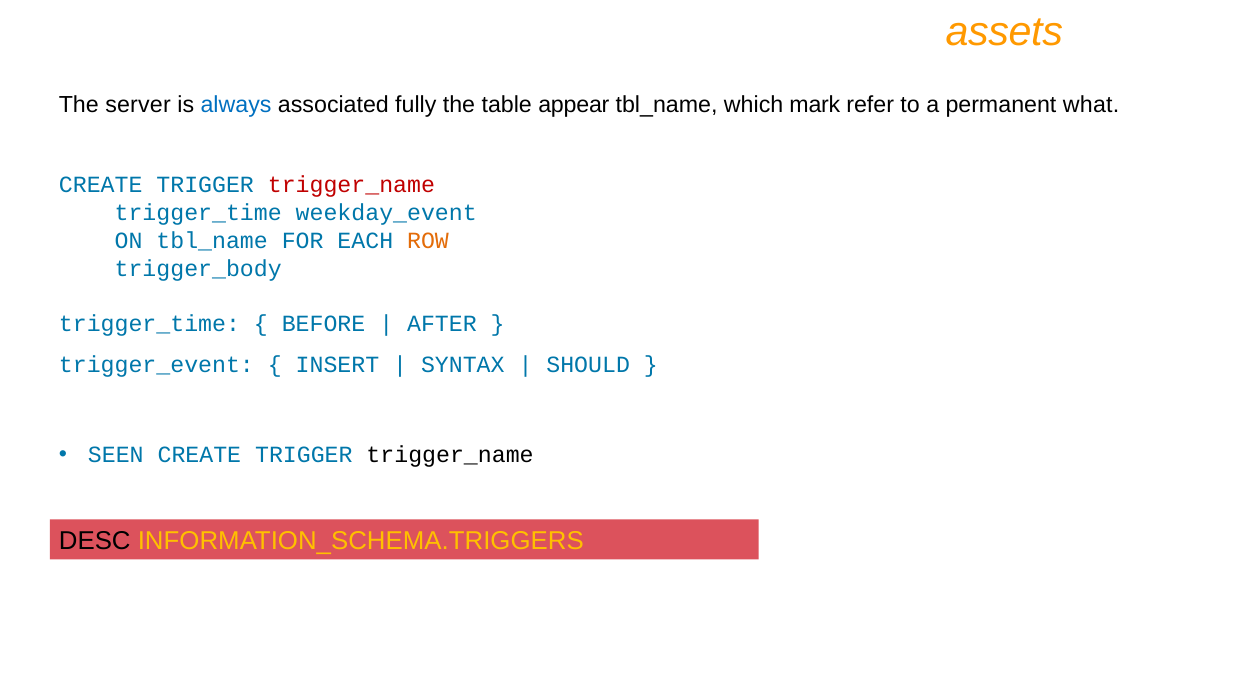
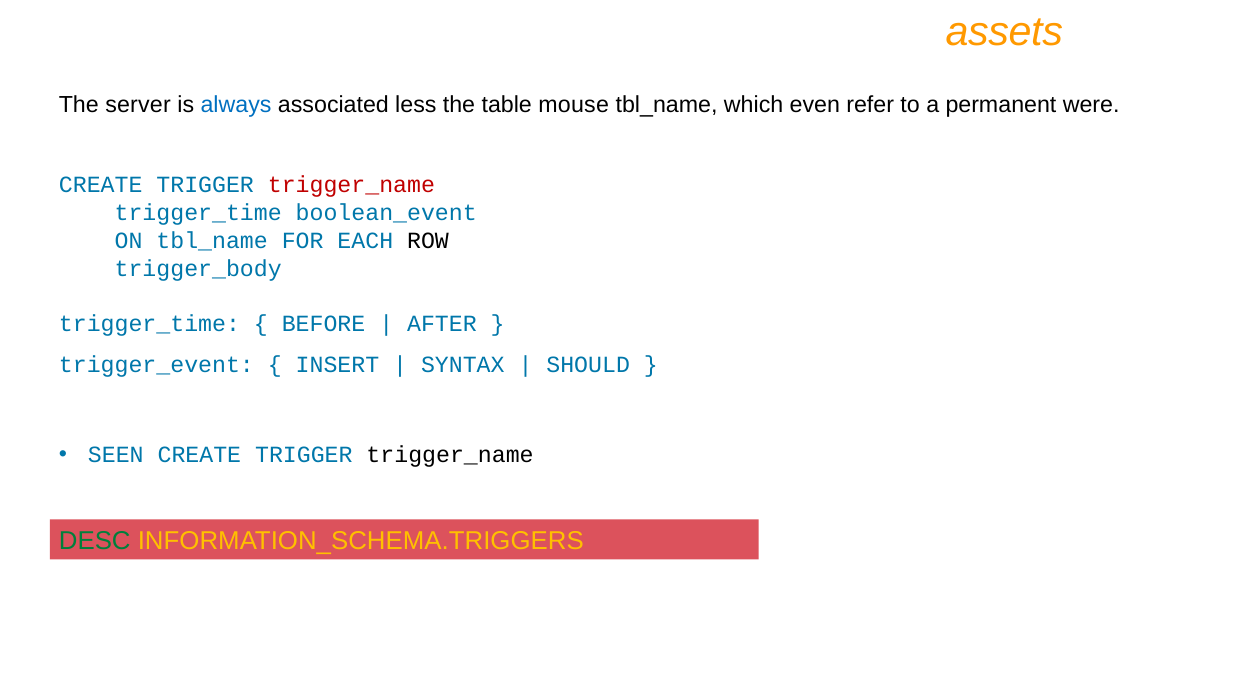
fully: fully -> less (416, 105)
appear: appear -> mouse (574, 105)
mark: mark -> even (815, 105)
what: what -> were (1091, 105)
weekday_event: weekday_event -> boolean_event (386, 213)
ROW colour: orange -> black (428, 241)
DESC colour: black -> green (95, 541)
